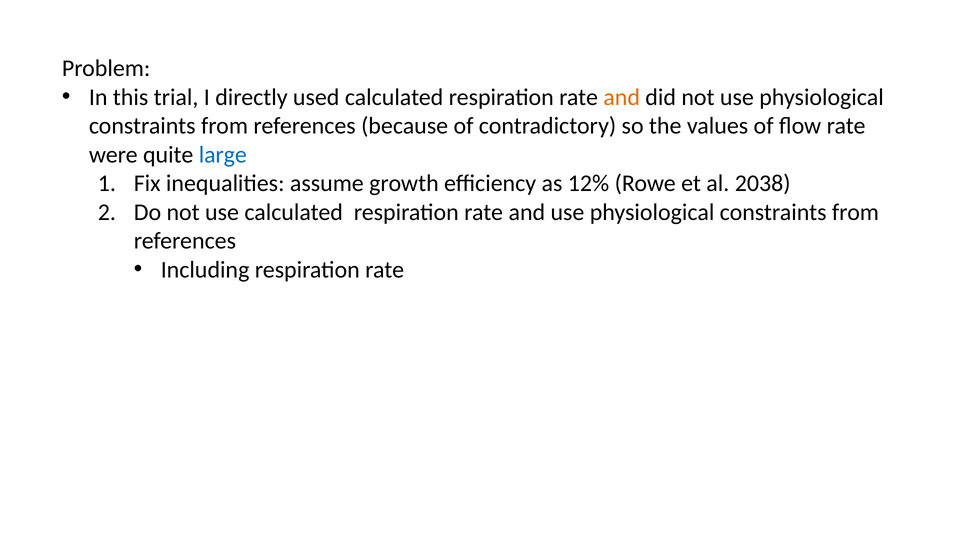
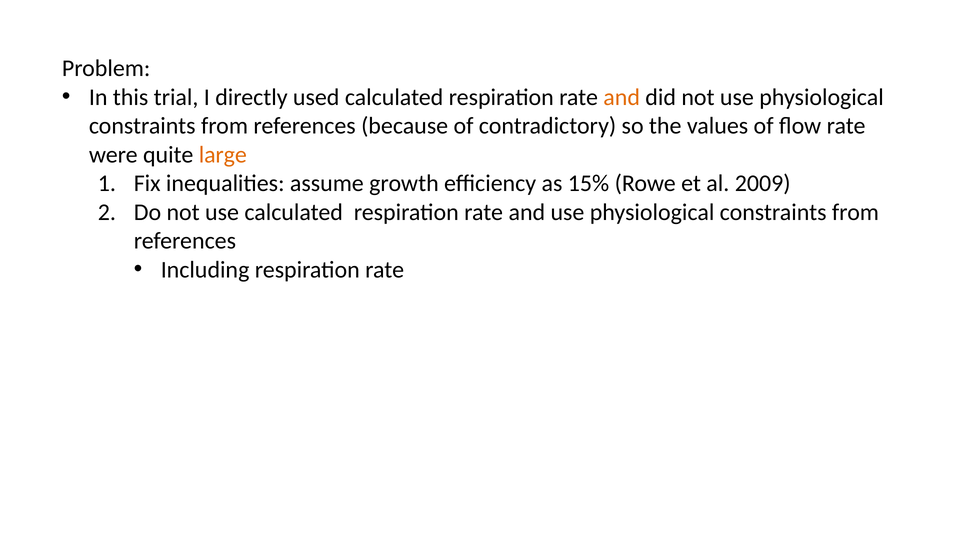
large colour: blue -> orange (223, 155)
12%: 12% -> 15% (589, 183)
2038: 2038 -> 2009 (763, 183)
